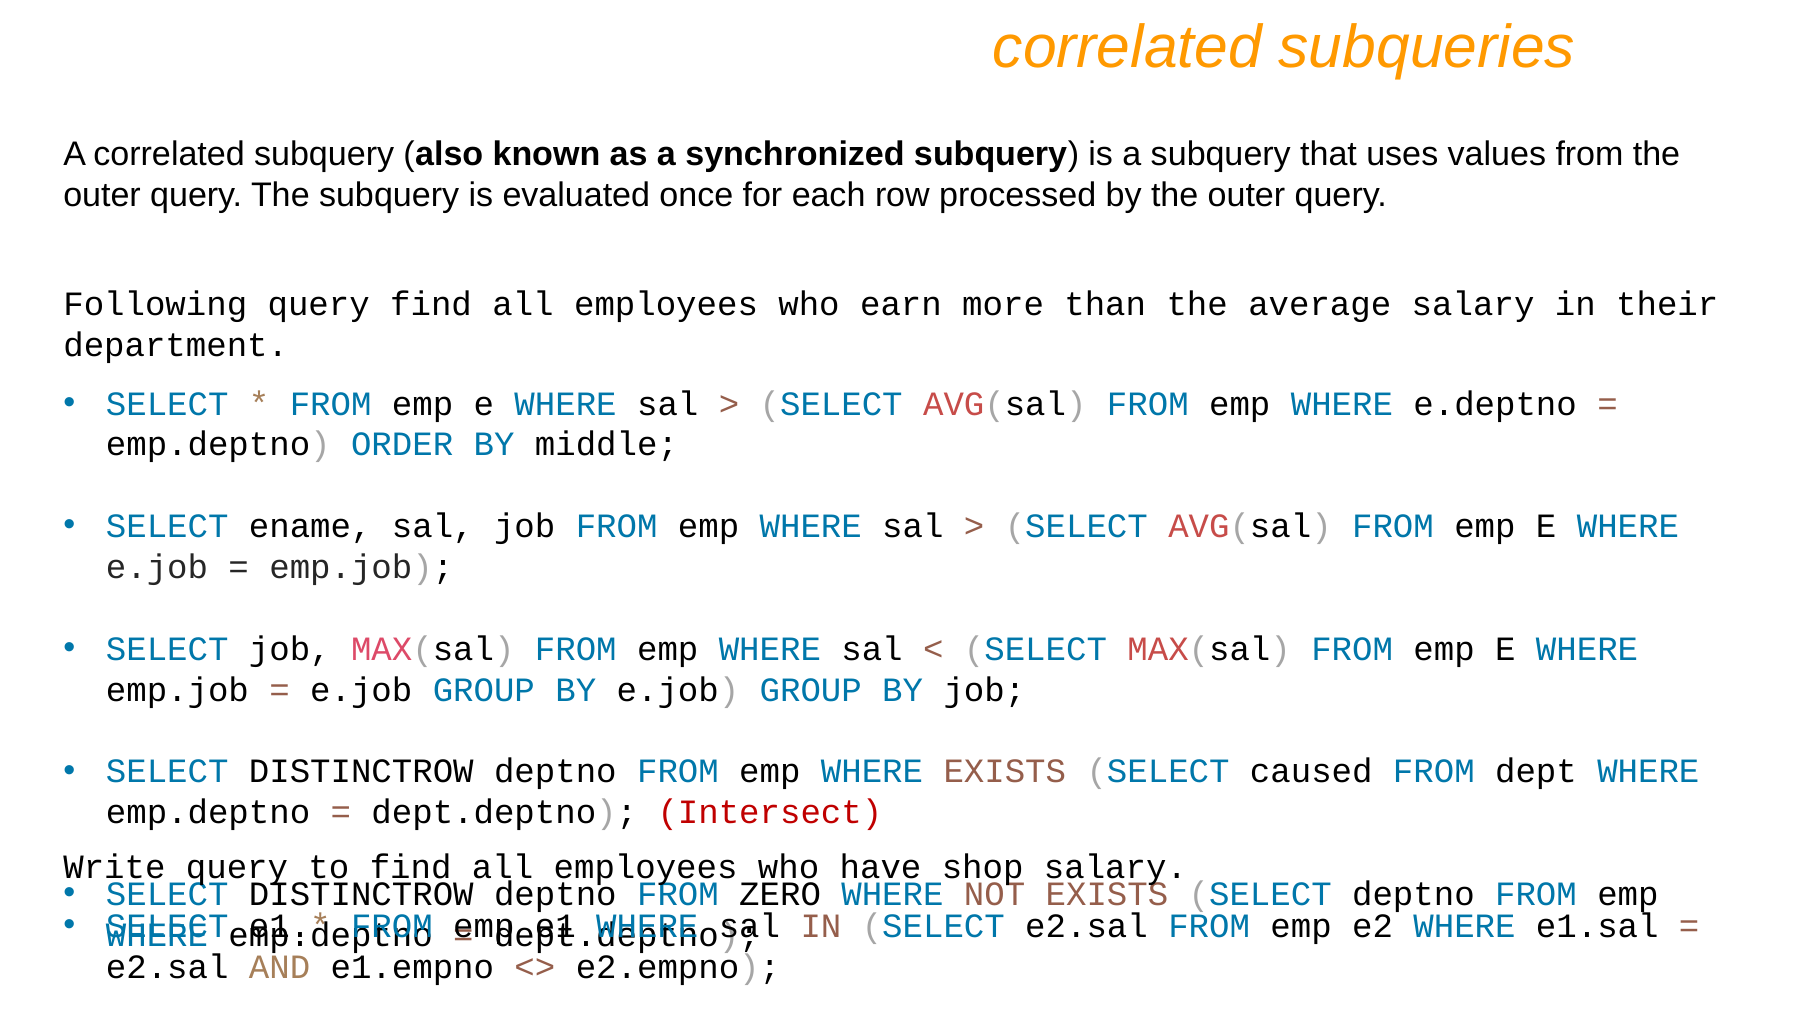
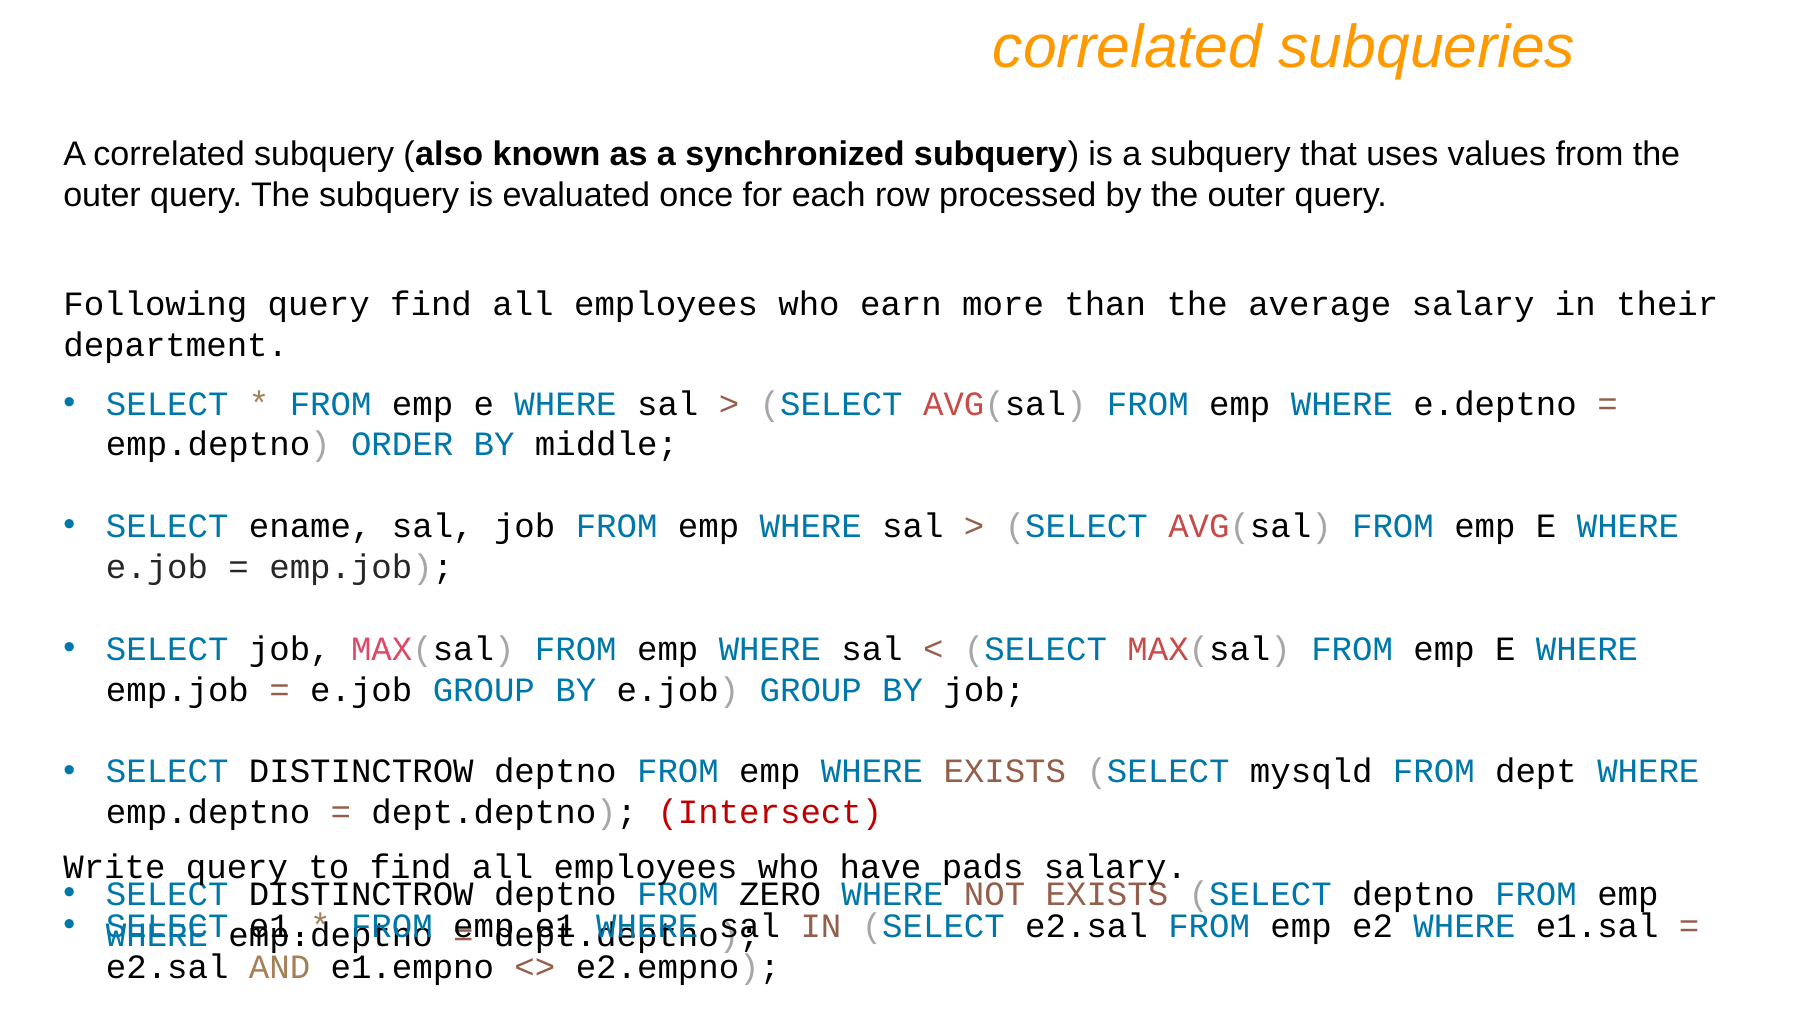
caused: caused -> mysqld (1311, 771)
shop: shop -> pads (983, 867)
